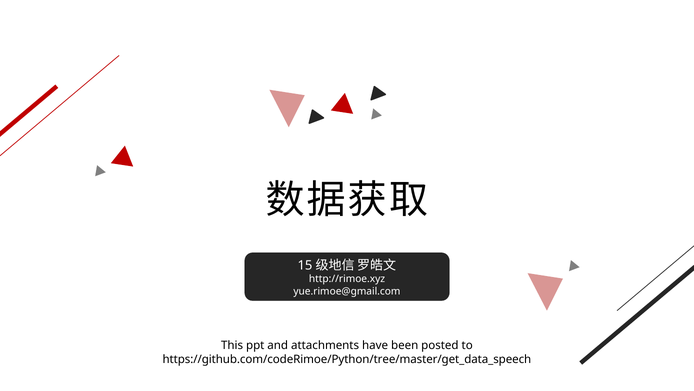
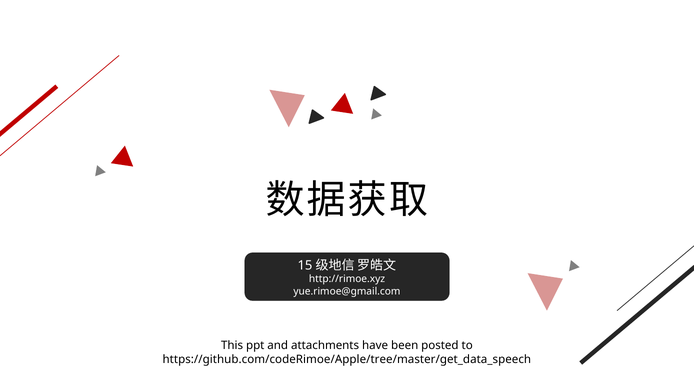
https://github.com/codeRimoe/Python/tree/master/get_data_speech: https://github.com/codeRimoe/Python/tree/master/get_data_speech -> https://github.com/codeRimoe/Apple/tree/master/get_data_speech (347, 359)
